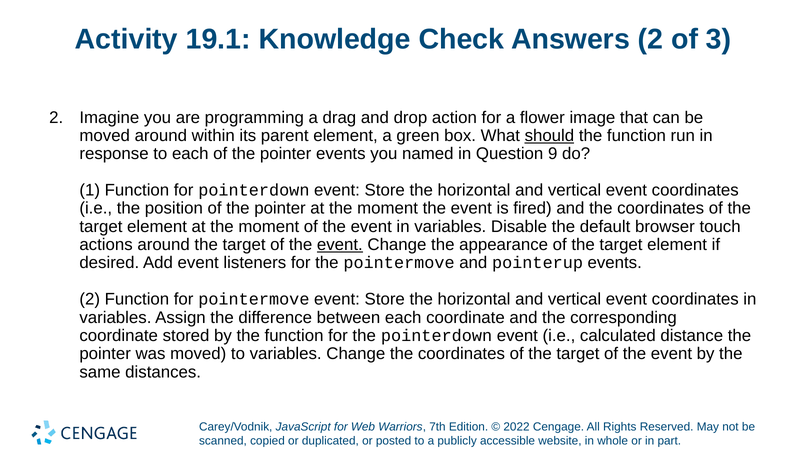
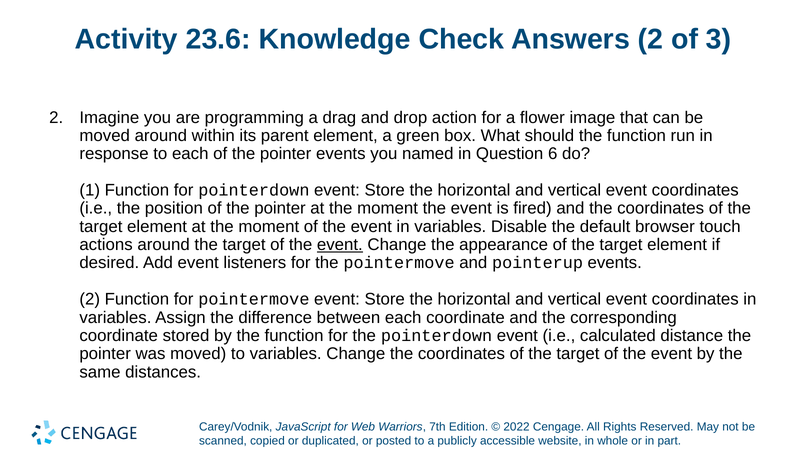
19.1: 19.1 -> 23.6 (218, 39)
should underline: present -> none (549, 136)
9: 9 -> 6 (553, 154)
